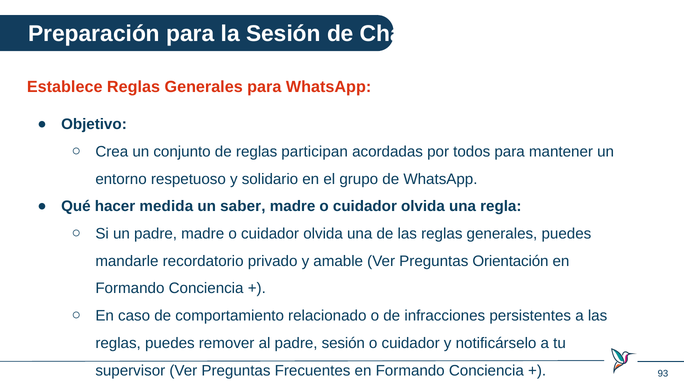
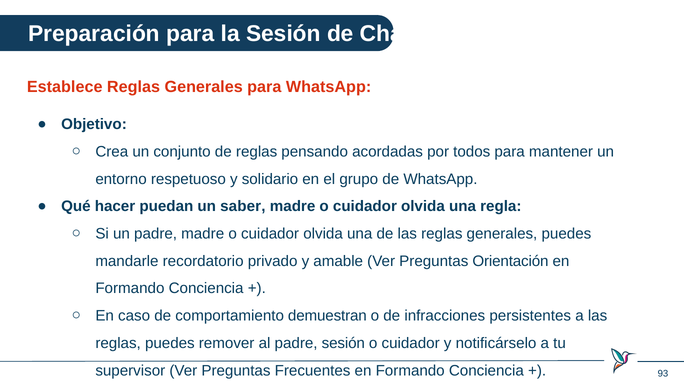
participan: participan -> pensando (315, 152)
medida: medida -> puedan (166, 206)
relacionado: relacionado -> demuestran (327, 316)
